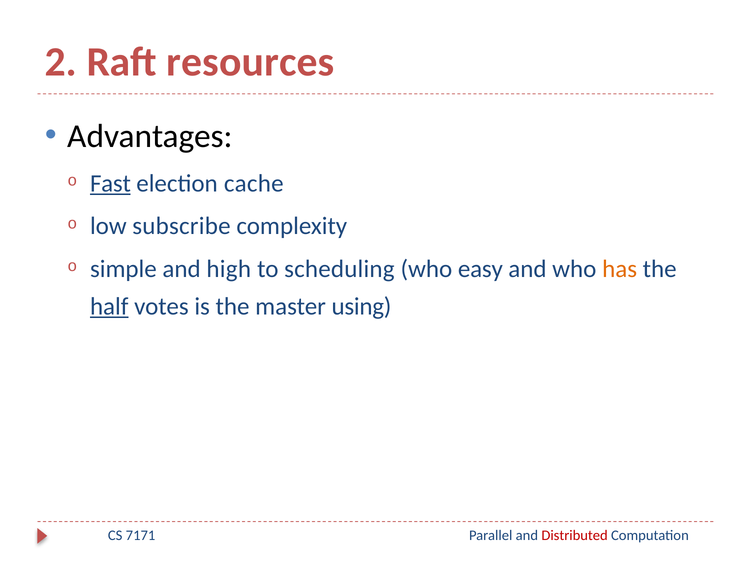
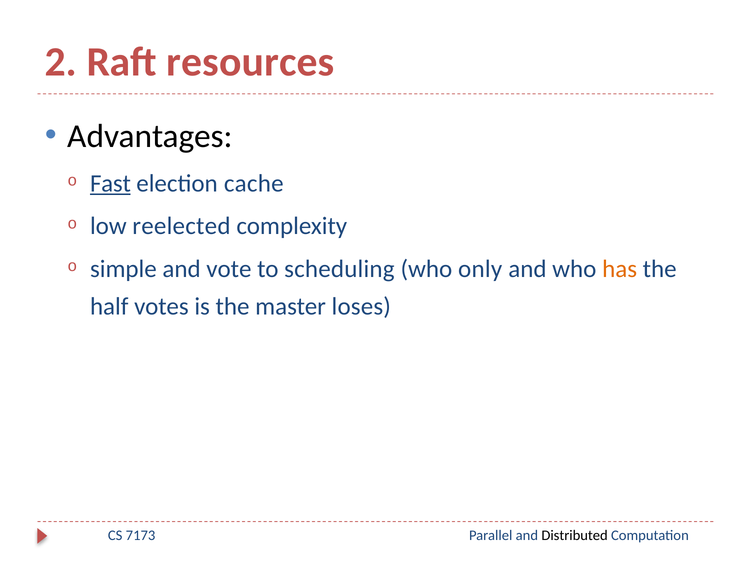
subscribe: subscribe -> reelected (181, 226)
high: high -> vote (229, 269)
easy: easy -> only (480, 269)
half underline: present -> none (109, 306)
using: using -> loses (361, 306)
7171: 7171 -> 7173 (141, 536)
Distributed colour: red -> black (575, 536)
